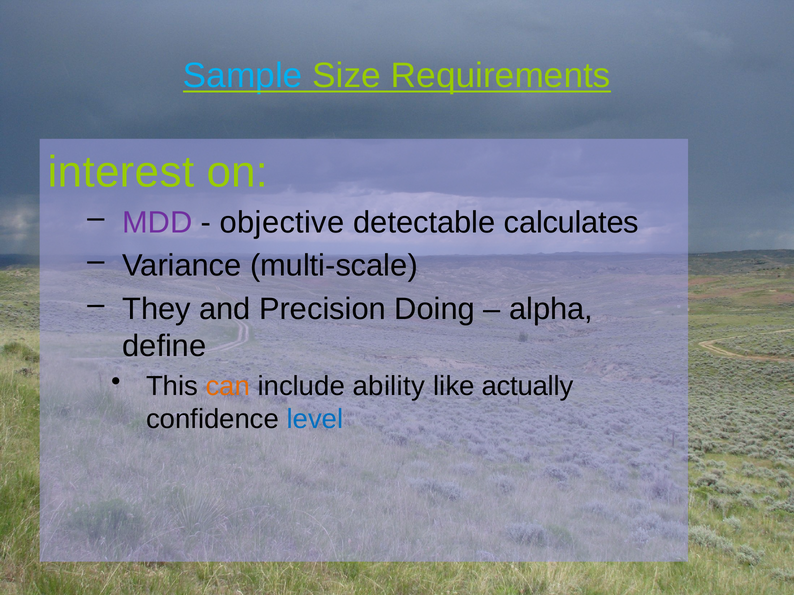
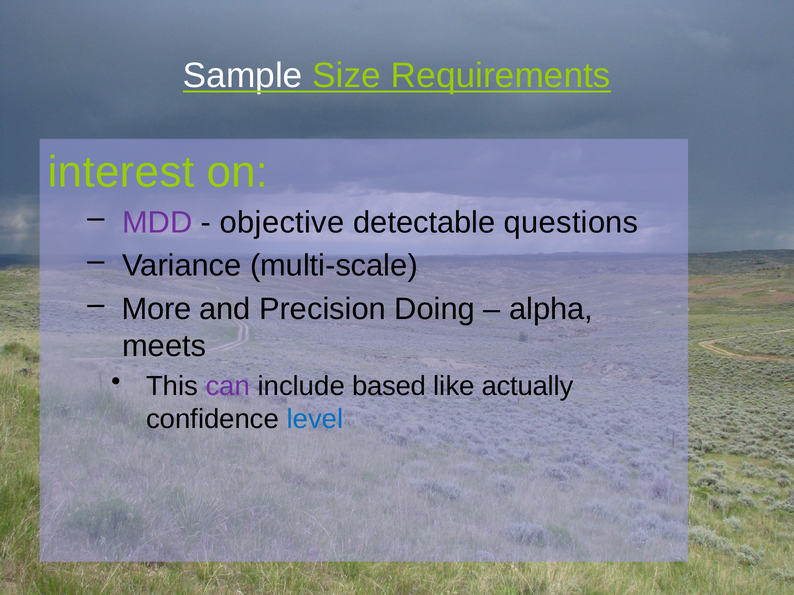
Sample colour: light blue -> white (243, 76)
calculates: calculates -> questions (571, 223)
They: They -> More (157, 309)
define: define -> meets (164, 346)
can colour: orange -> purple (228, 387)
ability: ability -> based (389, 387)
